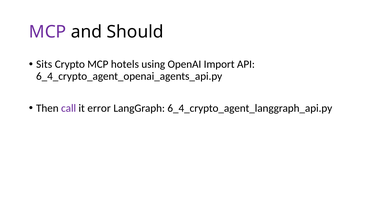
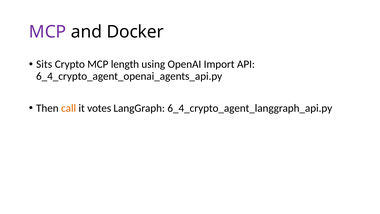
Should: Should -> Docker (135, 32)
hotels: hotels -> length (125, 64)
call colour: purple -> orange (69, 108)
error: error -> votes (99, 108)
